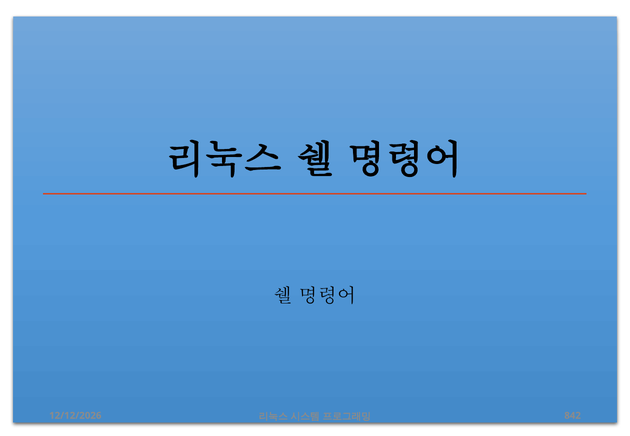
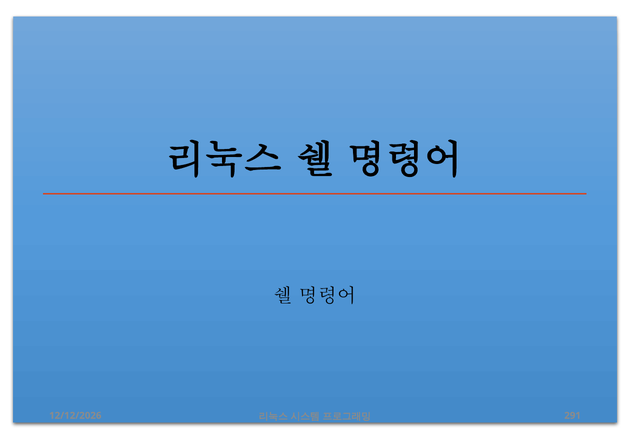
842: 842 -> 291 (573, 416)
